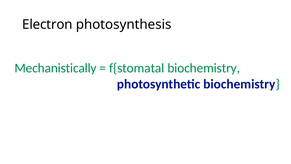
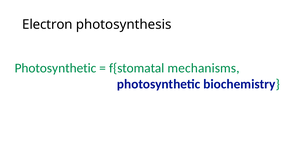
Mechanistically: Mechanistically -> Photosynthetic (56, 68)
f{stomatal biochemistry: biochemistry -> mechanisms (204, 68)
